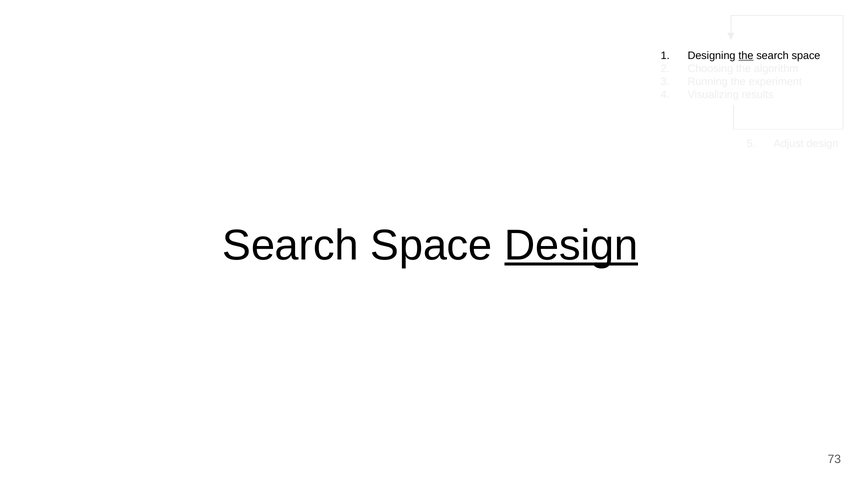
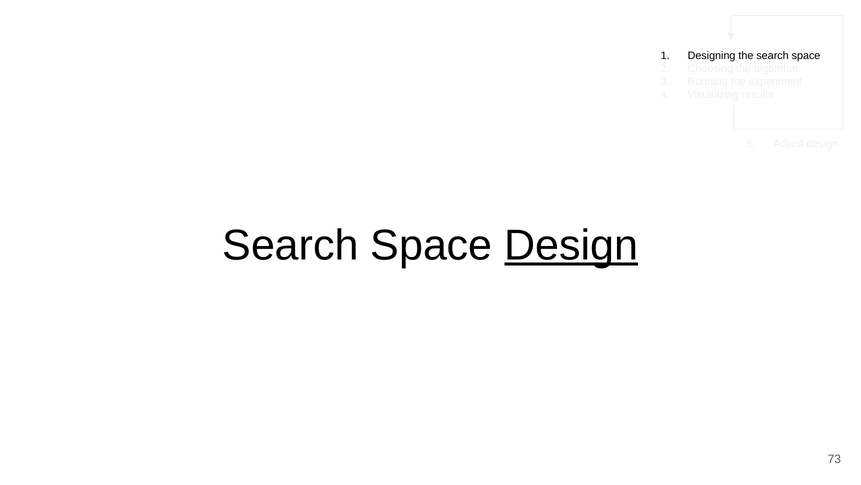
the underline: present -> none (746, 56)
